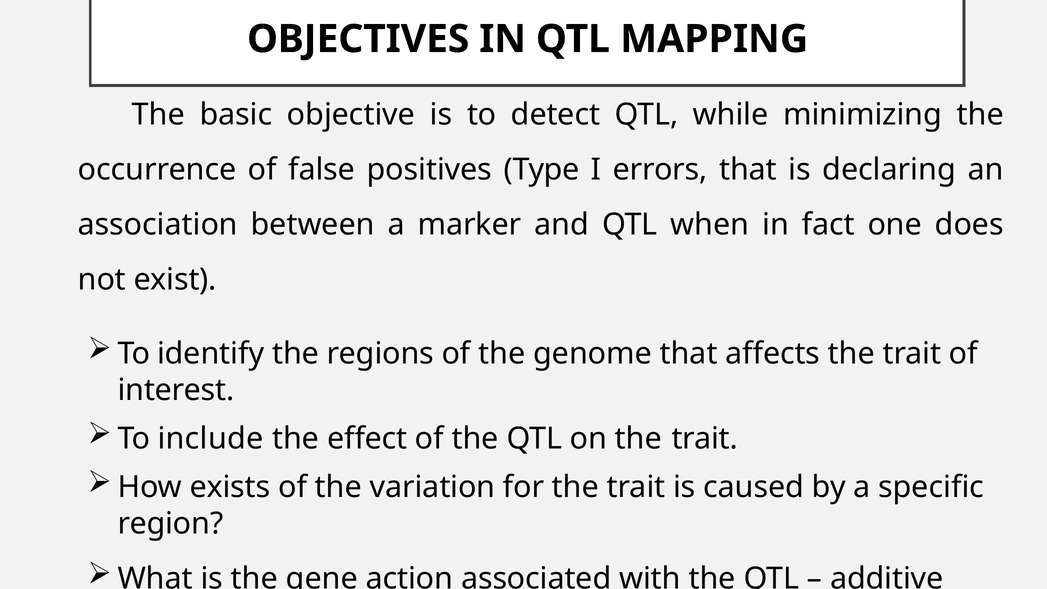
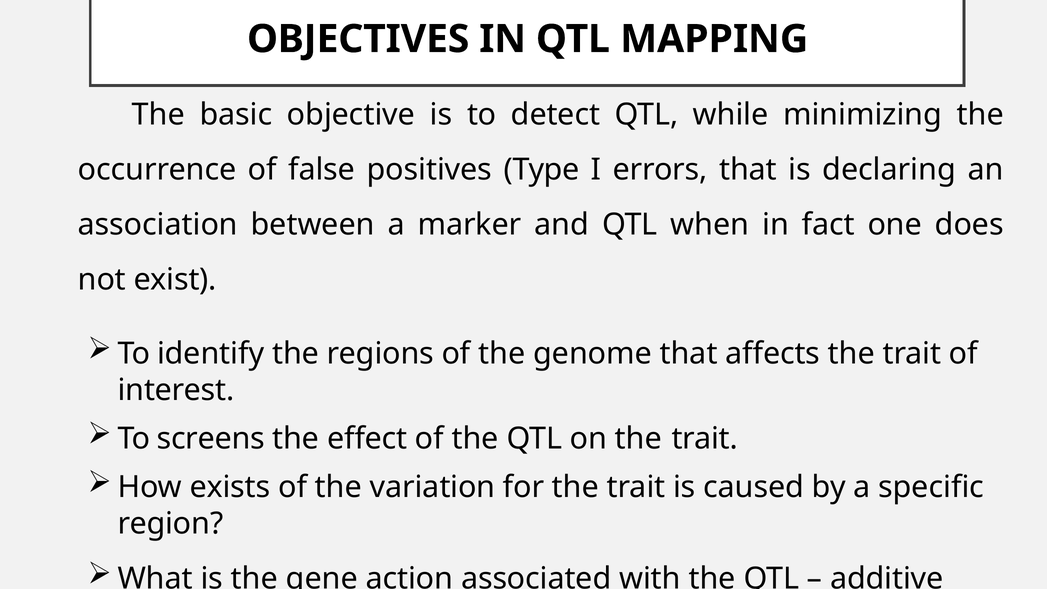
include: include -> screens (211, 439)
